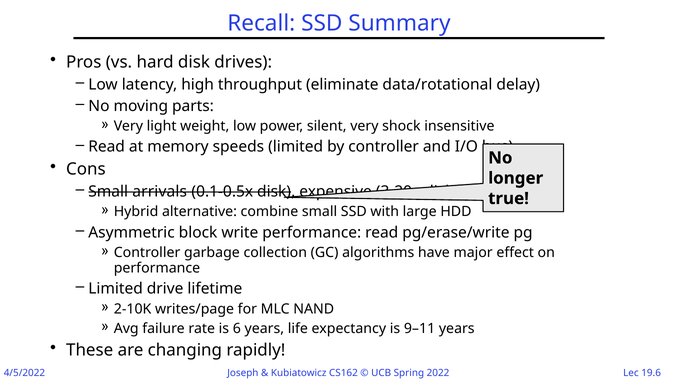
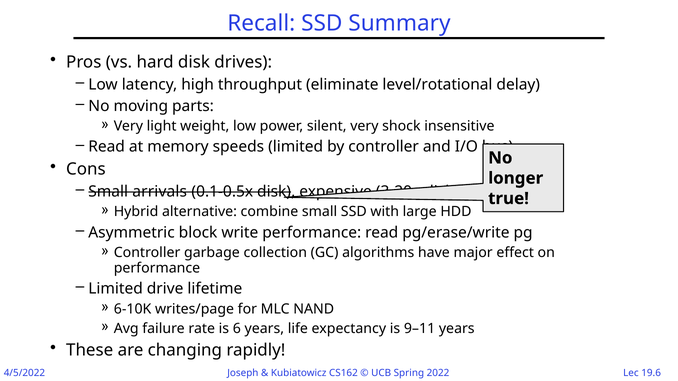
data/rotational: data/rotational -> level/rotational (437, 85)
2-10K: 2-10K -> 6-10K (133, 309)
